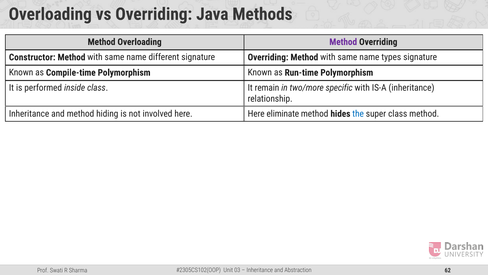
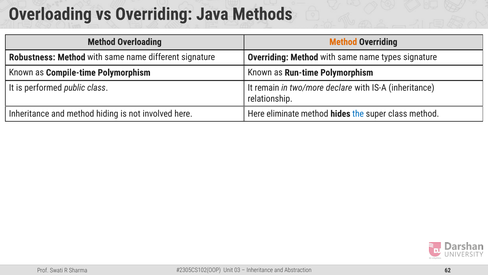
Method colour: purple -> orange (343, 42)
Constructor: Constructor -> Robustness (32, 57)
inside: inside -> public (75, 88)
specific: specific -> declare (339, 88)
